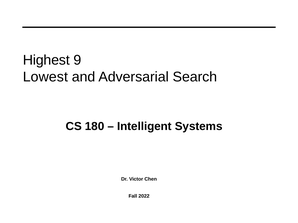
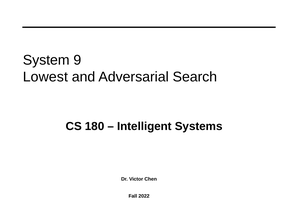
Highest: Highest -> System (46, 60)
